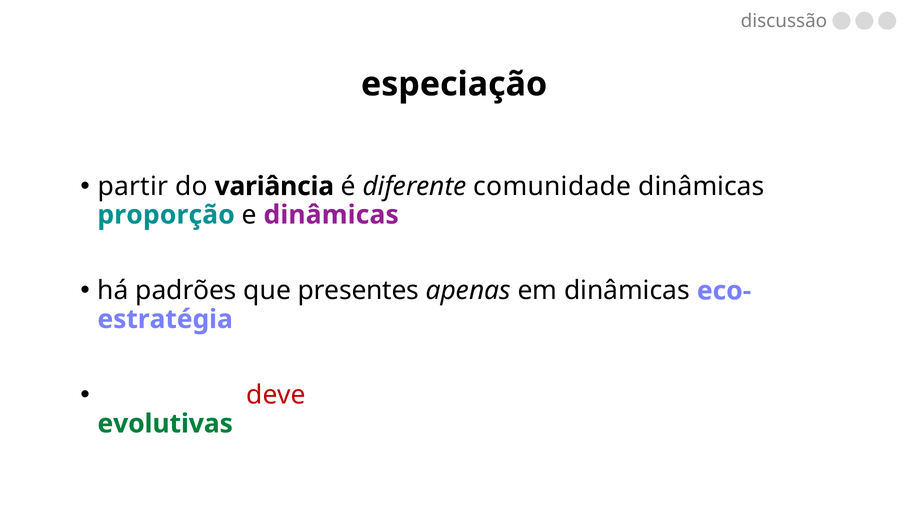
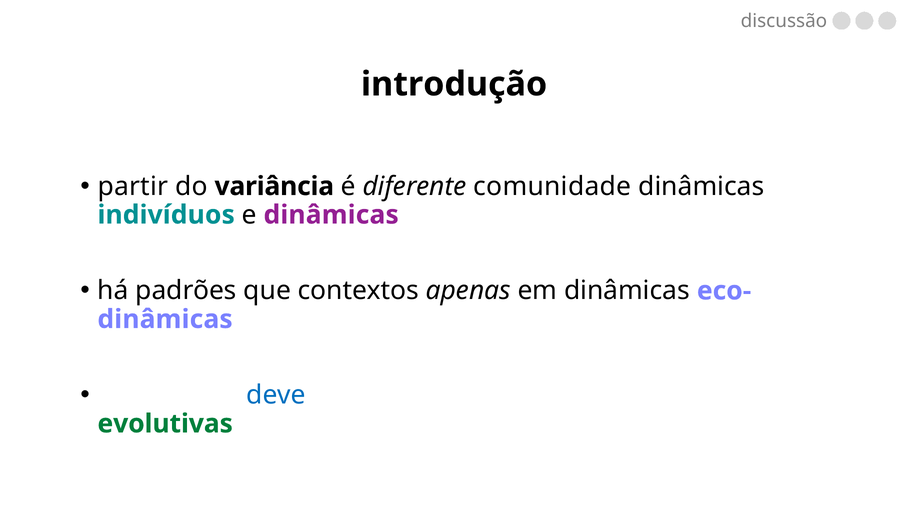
especiação: especiação -> introdução (454, 84)
proporção: proporção -> indivíduos (166, 215)
presentes: presentes -> contextos (358, 291)
estratégia: estratégia -> dinâmicas (165, 319)
deve colour: red -> blue (276, 395)
